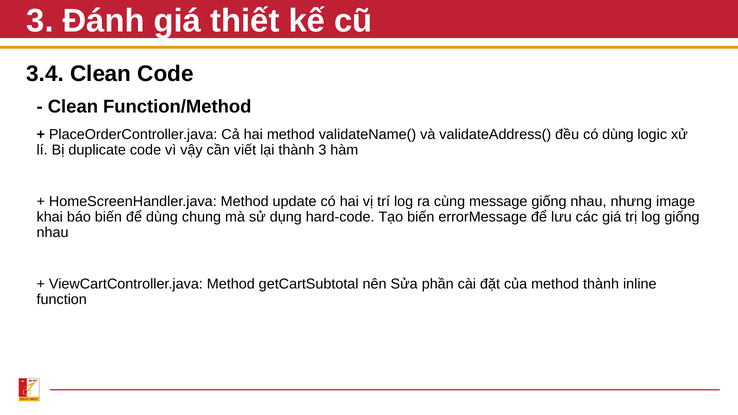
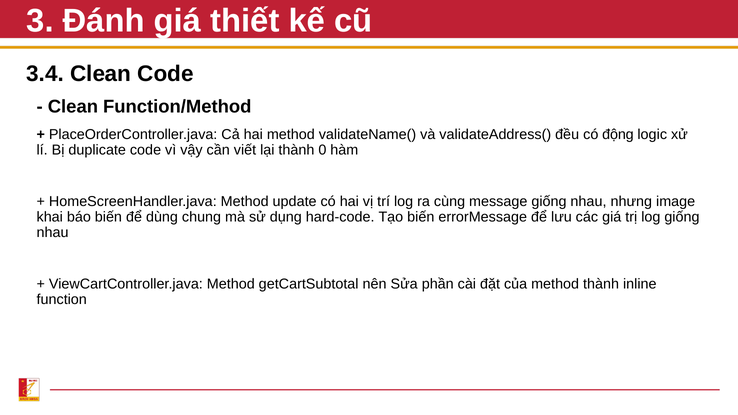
có dùng: dùng -> động (618, 134)
thành 3: 3 -> 0 (322, 150)
